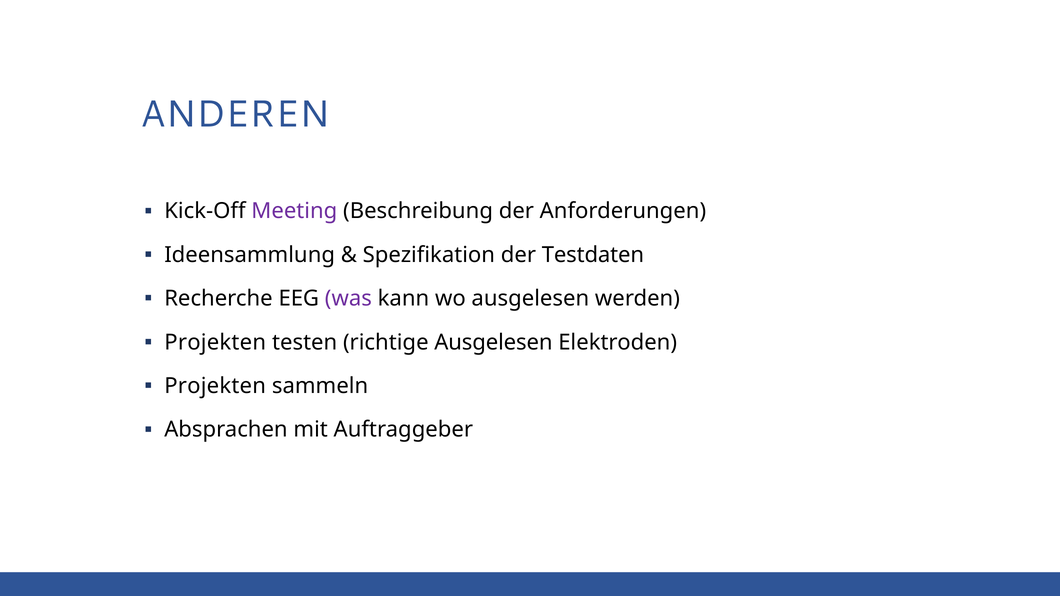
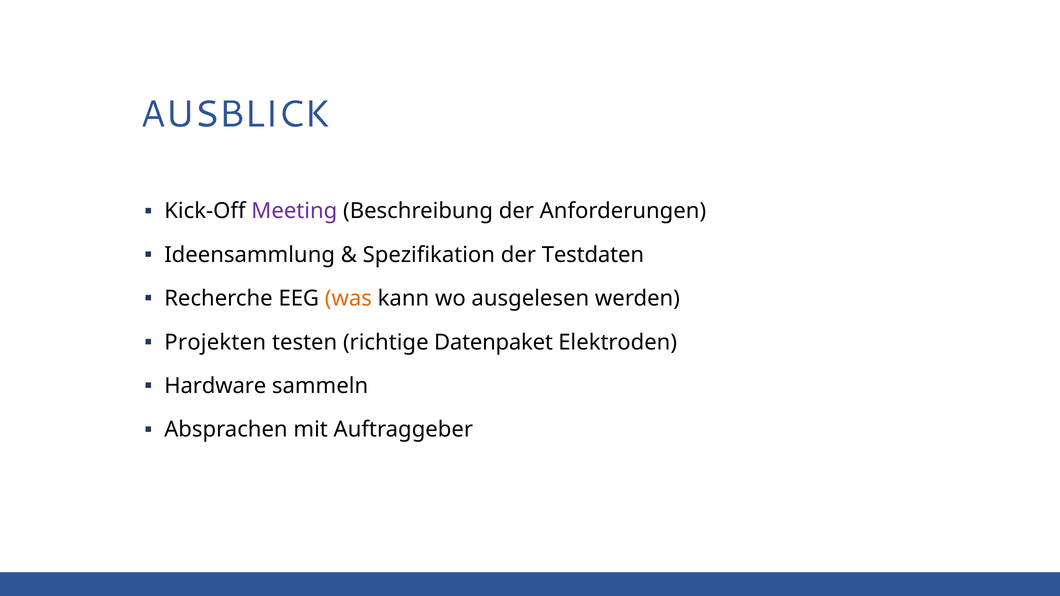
ANDEREN: ANDEREN -> AUSBLICK (235, 115)
was colour: purple -> orange (348, 299)
richtige Ausgelesen: Ausgelesen -> Datenpaket (493, 342)
Projekten: Projekten -> Hardware (215, 386)
